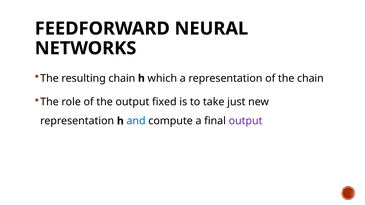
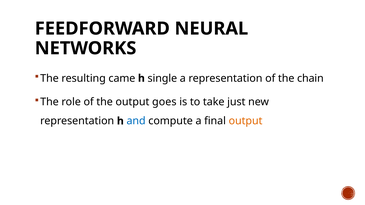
resulting chain: chain -> came (122, 78)
which: which -> single (162, 78)
fixed: fixed -> goes (164, 102)
output colour: purple -> orange (246, 121)
